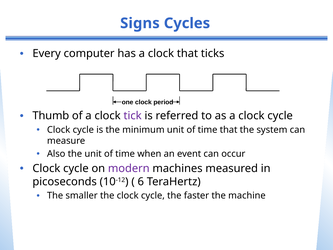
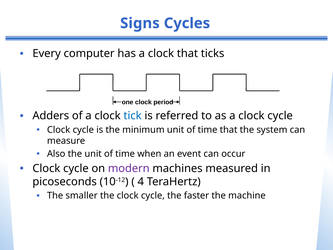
Thumb: Thumb -> Adders (51, 116)
tick colour: purple -> blue (133, 116)
6: 6 -> 4 (141, 182)
